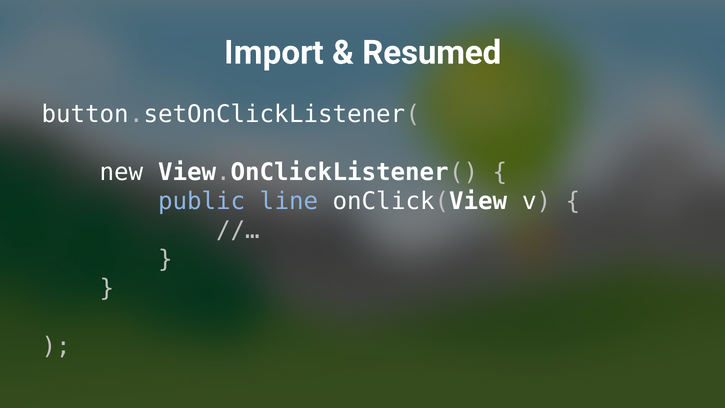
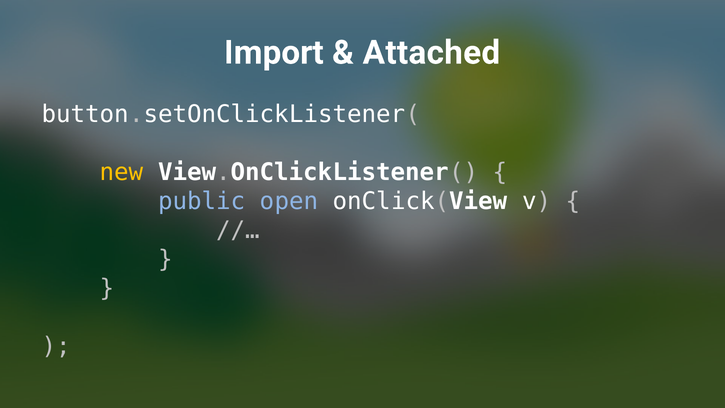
Resumed: Resumed -> Attached (431, 53)
new colour: white -> yellow (122, 172)
line: line -> open (289, 201)
